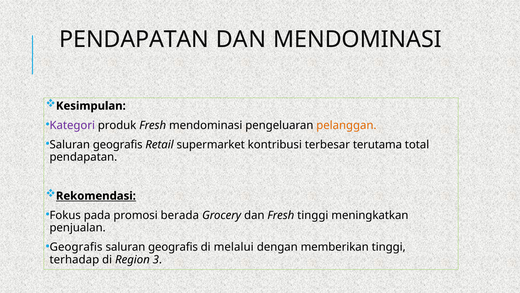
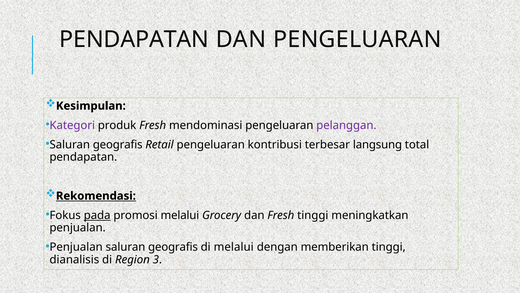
DAN MENDOMINASI: MENDOMINASI -> PENGELUARAN (357, 40)
pelanggan colour: orange -> purple (346, 125)
Retail supermarket: supermarket -> pengeluaran (211, 144)
terutama: terutama -> langsung (377, 144)
pada underline: none -> present (97, 215)
promosi berada: berada -> melalui (180, 215)
Geografis: Geografis -> Penjualan (76, 247)
terhadap: terhadap -> dianalisis (74, 259)
